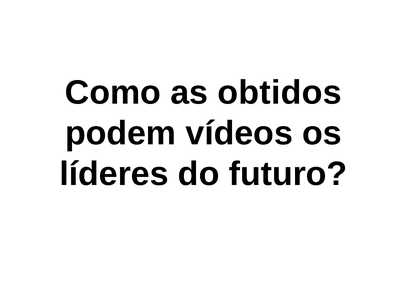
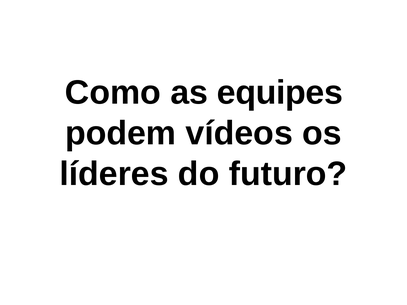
obtidos: obtidos -> equipes (280, 93)
